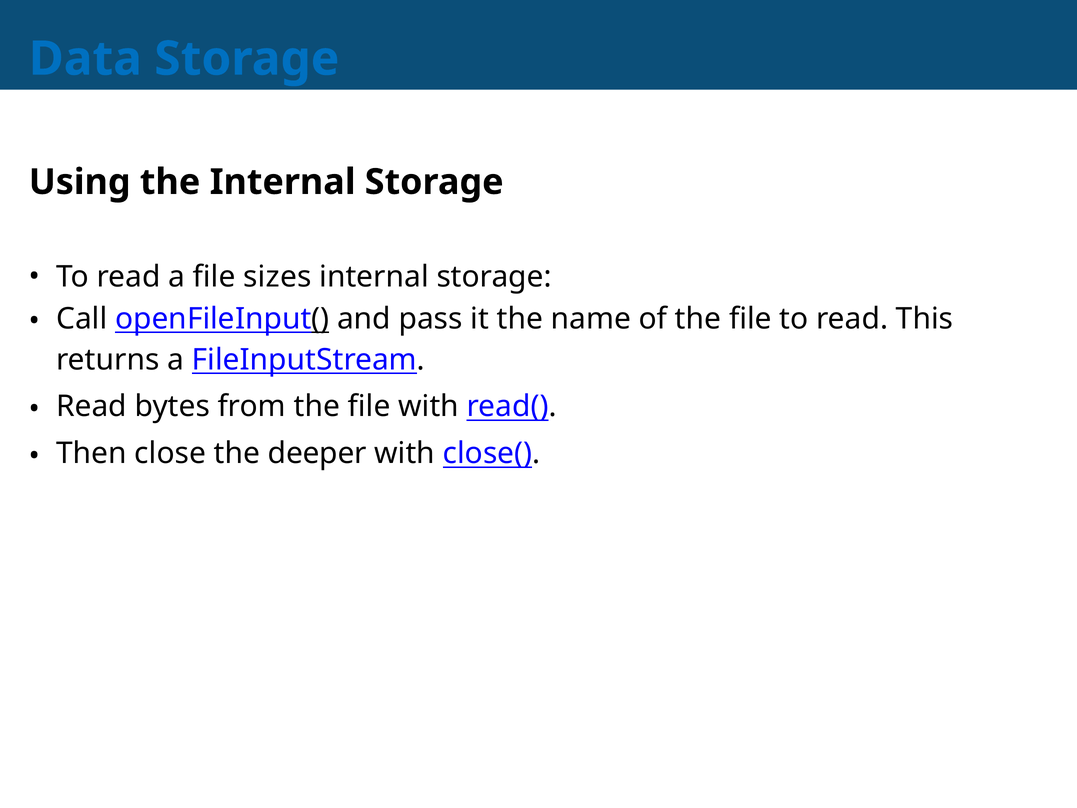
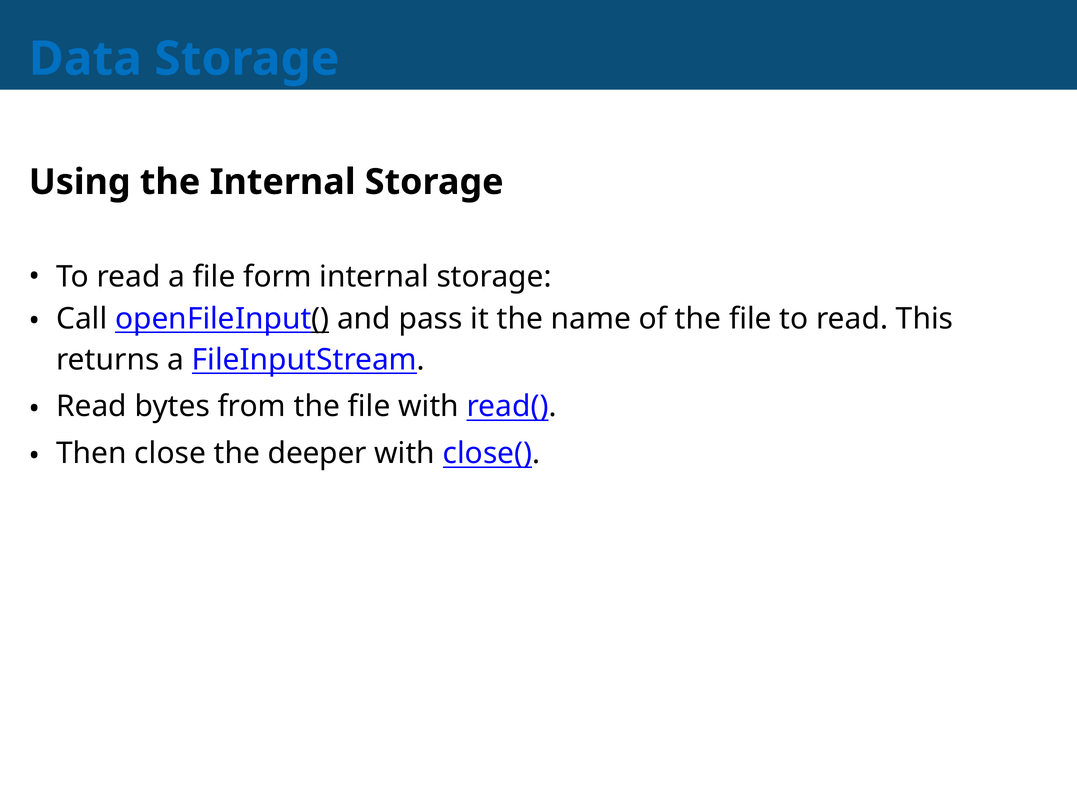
sizes: sizes -> form (278, 277)
